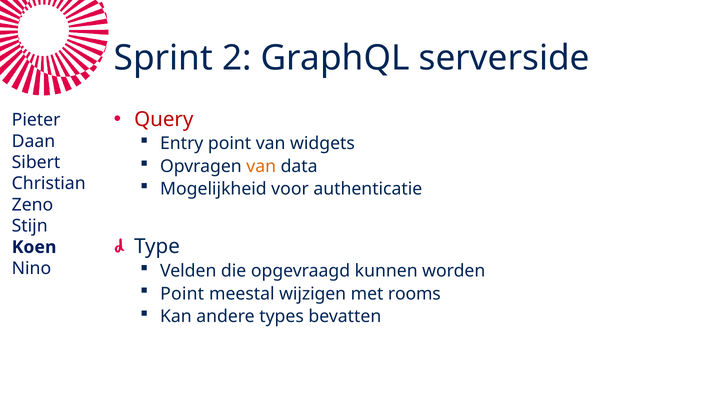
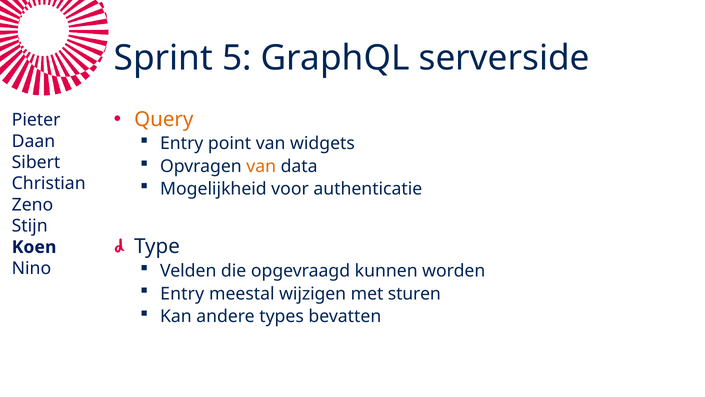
2: 2 -> 5 (237, 58)
Query colour: red -> orange (164, 119)
Point: Point -> Entry (182, 293)
rooms: rooms -> sturen (414, 293)
